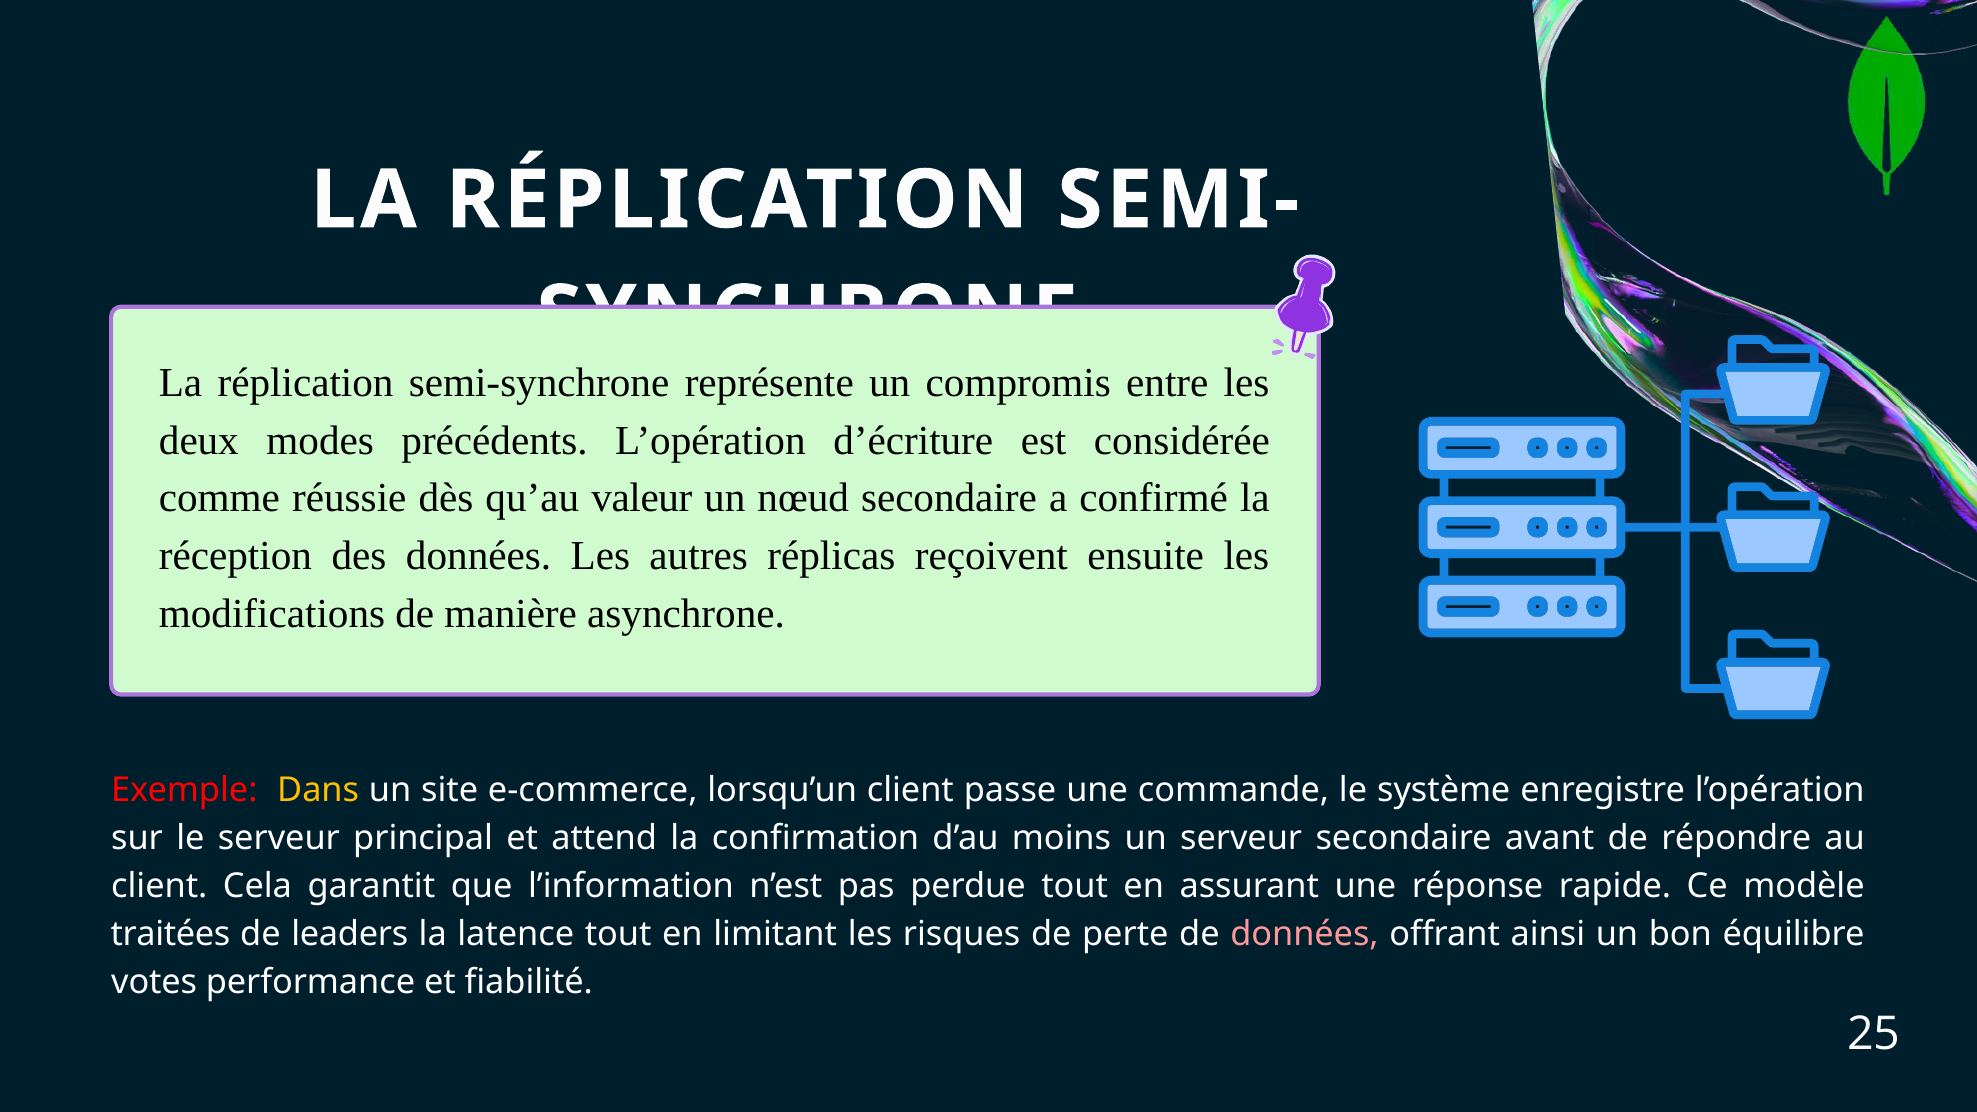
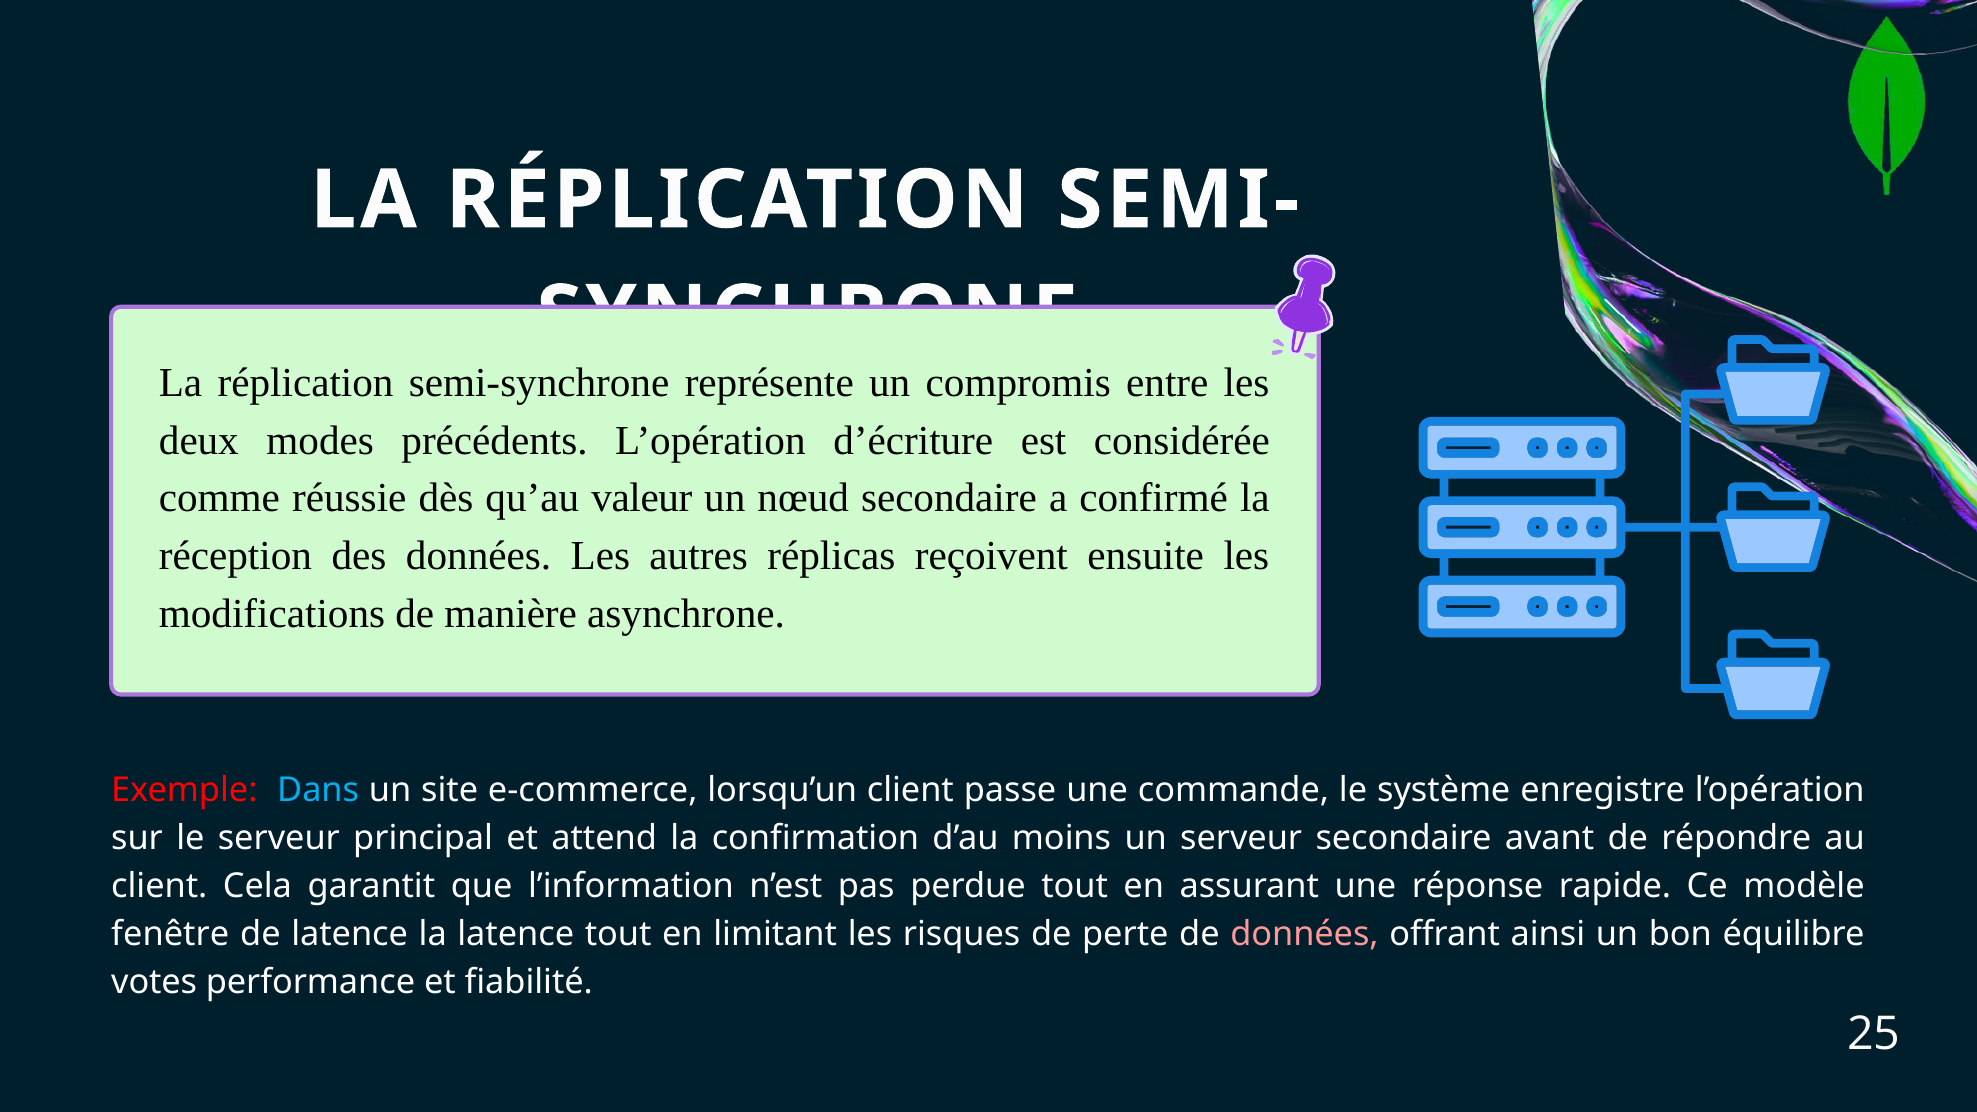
Dans colour: yellow -> light blue (318, 790)
traitées: traitées -> fenêtre (170, 934)
de leaders: leaders -> latence (350, 934)
